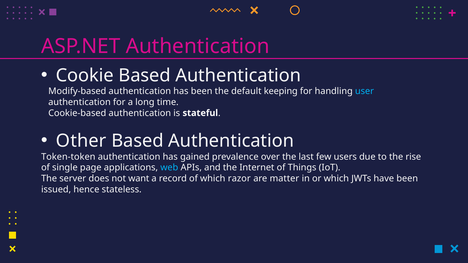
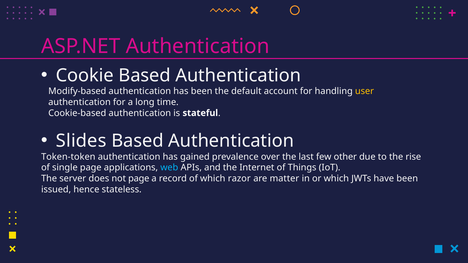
keeping: keeping -> account (281, 91)
user colour: light blue -> yellow (365, 91)
Other: Other -> Slides (81, 141)
users: users -> other (345, 157)
not want: want -> page (139, 179)
